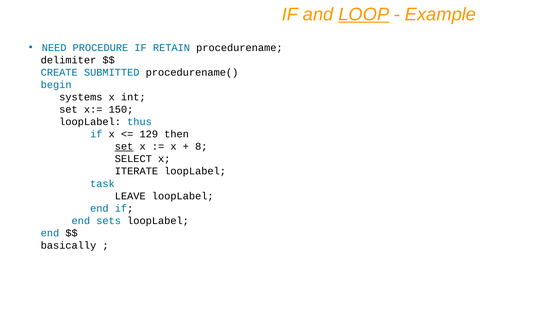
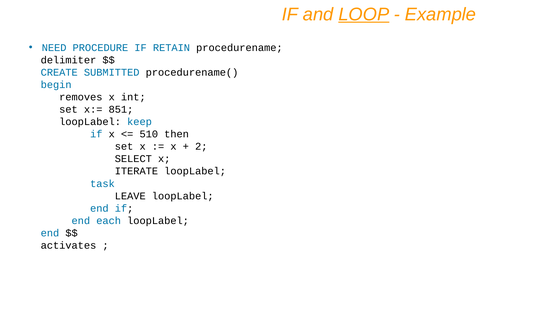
systems: systems -> removes (81, 97)
150: 150 -> 851 (121, 109)
thus: thus -> keep (140, 122)
129: 129 -> 510 (149, 134)
set underline: present -> none (124, 146)
8: 8 -> 2 (201, 146)
sets: sets -> each (109, 221)
basically: basically -> activates (68, 245)
